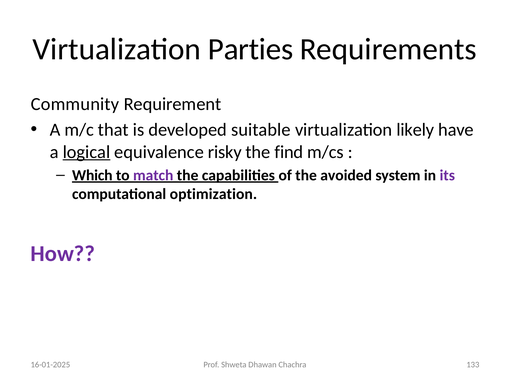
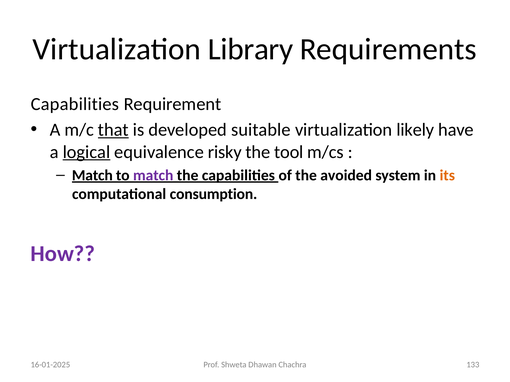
Parties: Parties -> Library (251, 49)
Community: Community -> Capabilities (75, 104)
that underline: none -> present (113, 130)
find: find -> tool (289, 152)
Which: Which -> Match (92, 175)
its colour: purple -> orange (447, 175)
optimization: optimization -> consumption (214, 194)
